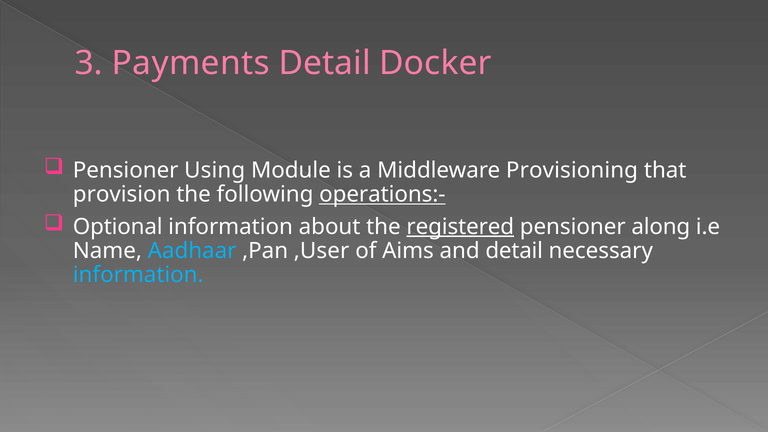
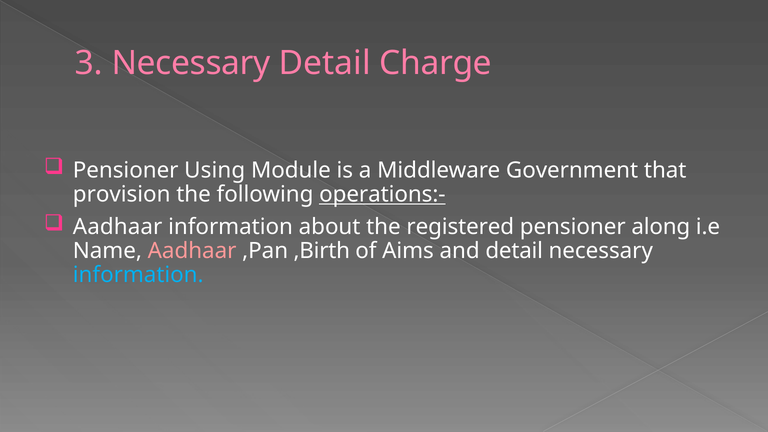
3 Payments: Payments -> Necessary (191, 63)
Docker: Docker -> Charge (436, 63)
Provisioning: Provisioning -> Government (572, 170)
Optional: Optional -> Aadhaar (118, 227)
registered underline: present -> none (460, 227)
Aadhaar colour: light blue -> pink (192, 251)
,User: ,User -> ,Birth (322, 251)
